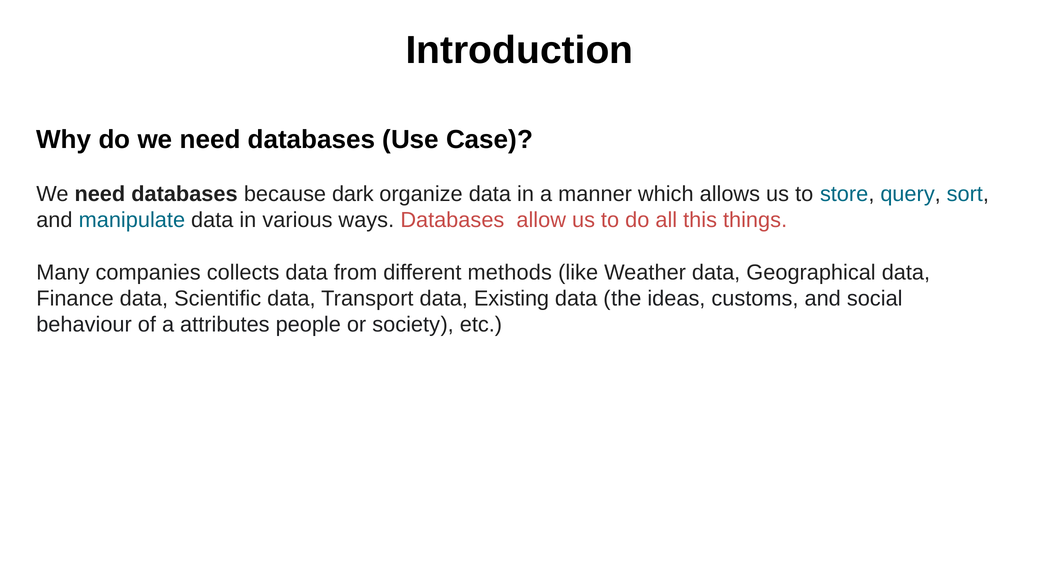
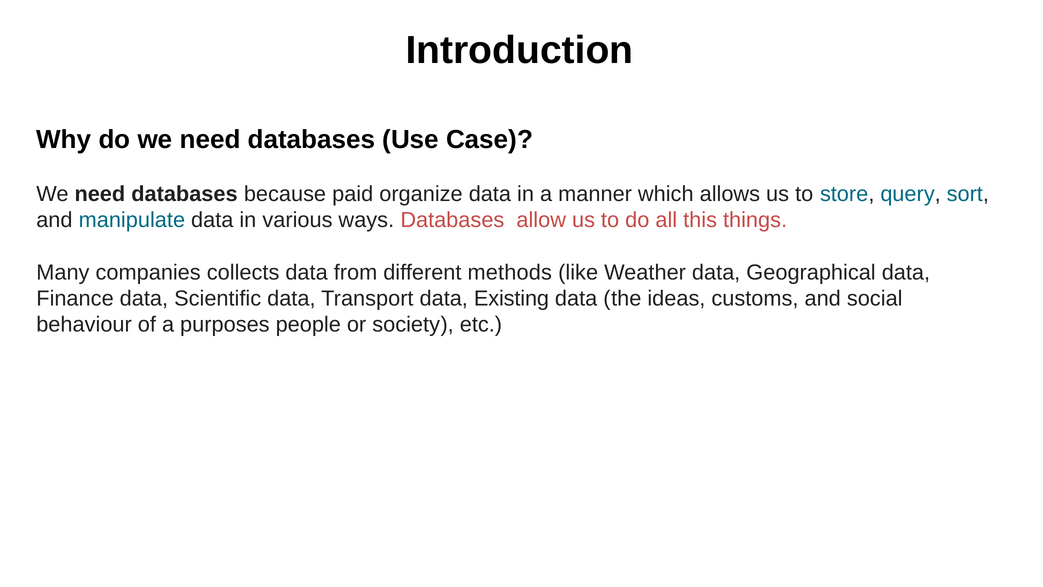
dark: dark -> paid (353, 194)
attributes: attributes -> purposes (225, 324)
